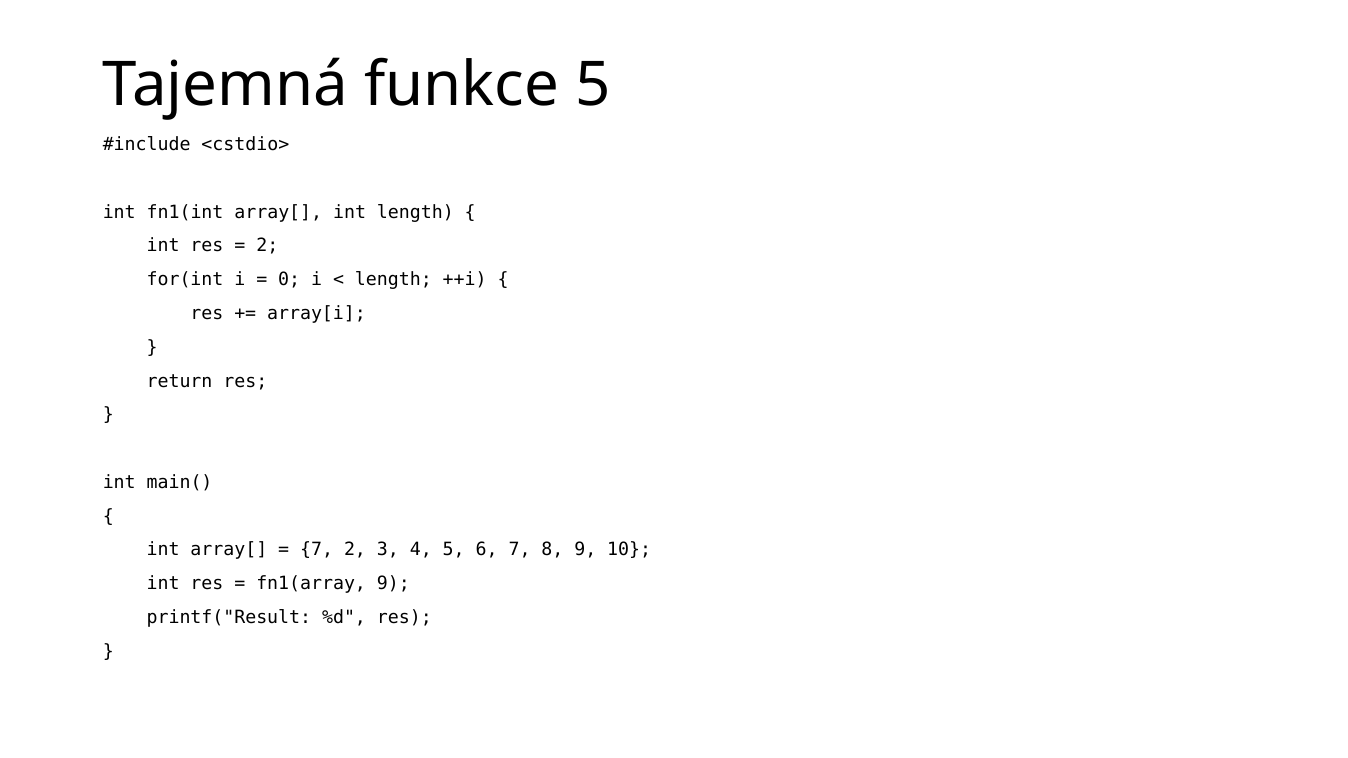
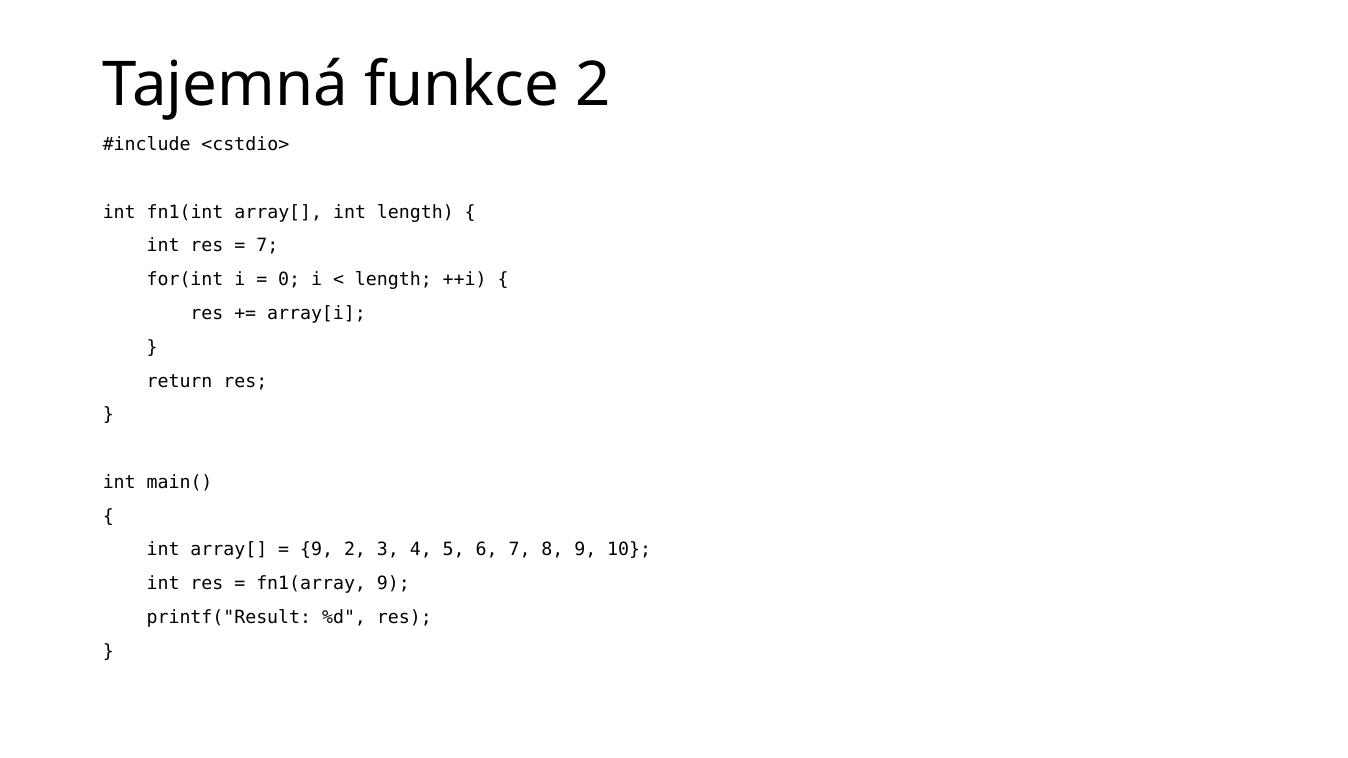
funkce 5: 5 -> 2 (593, 85)
2: 2 -> 7 (267, 246)
7: 7 -> 9 (317, 550)
